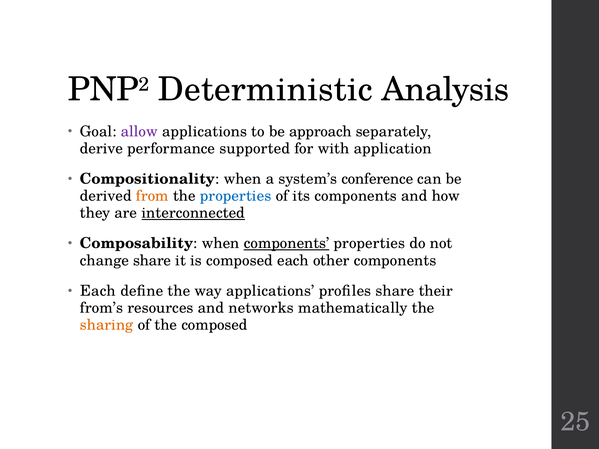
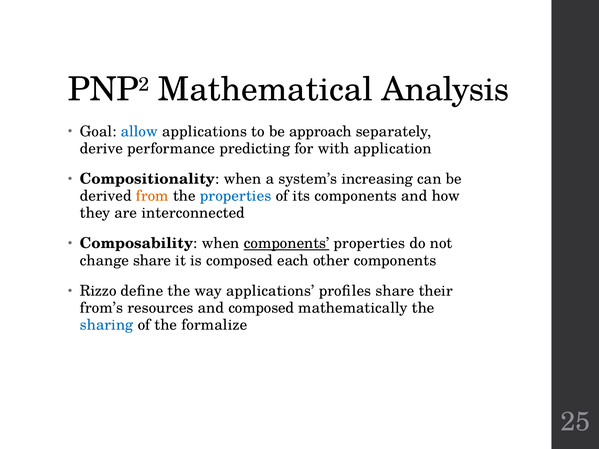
Deterministic: Deterministic -> Mathematical (265, 90)
allow colour: purple -> blue (139, 132)
supported: supported -> predicting (255, 149)
conference: conference -> increasing (377, 179)
interconnected underline: present -> none (193, 213)
Each: Each -> Rizzo (98, 291)
and networks: networks -> composed (261, 308)
sharing colour: orange -> blue (107, 325)
the composed: composed -> formalize (214, 325)
